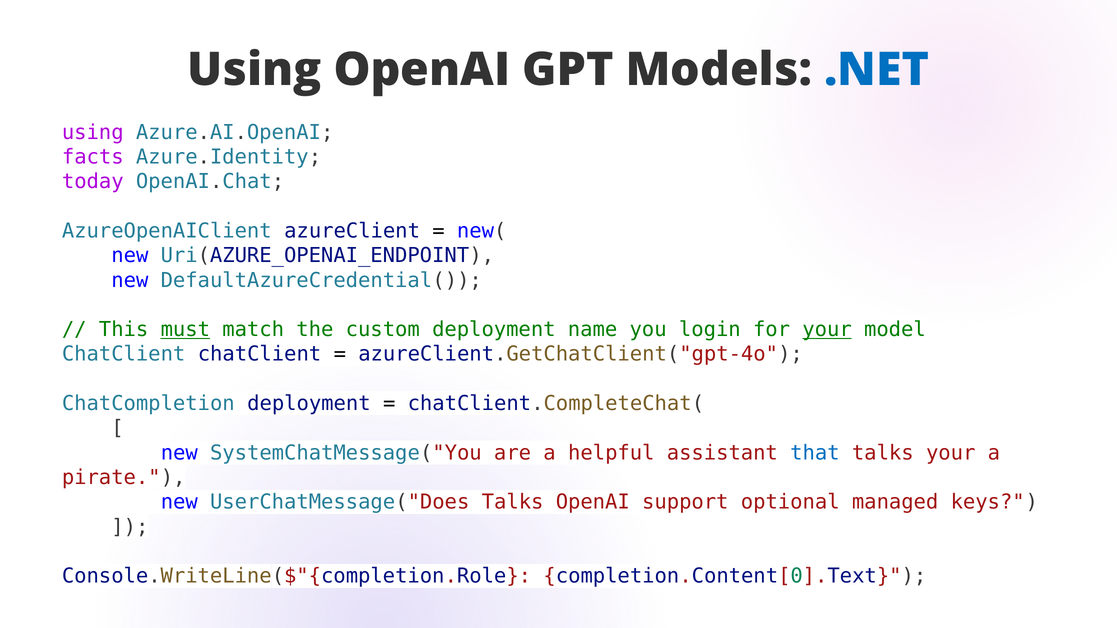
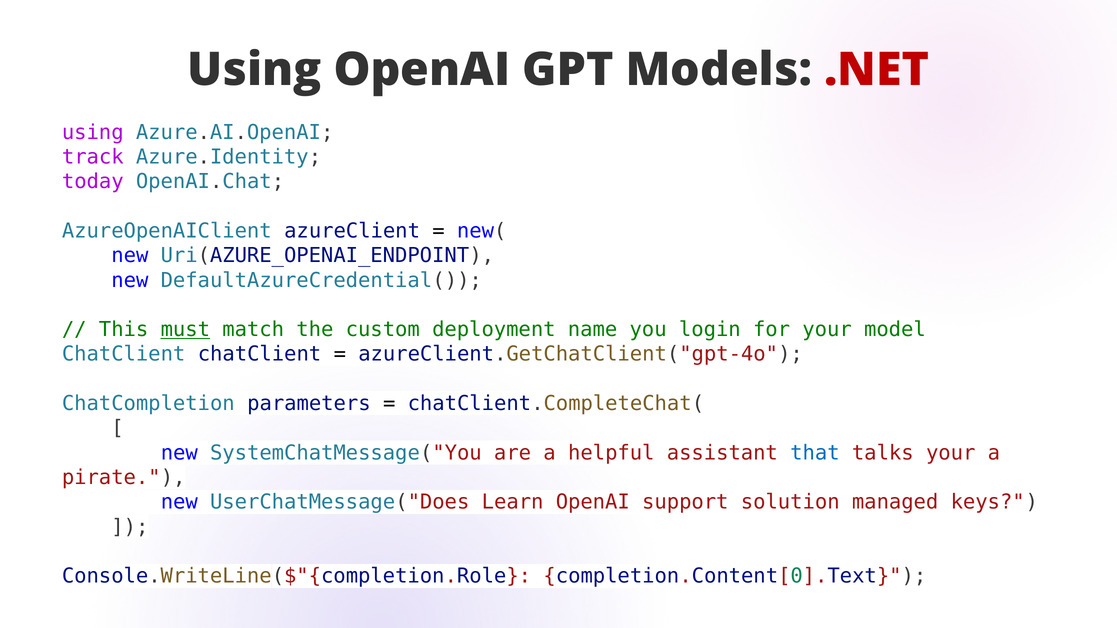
.NET colour: blue -> red (877, 70)
facts: facts -> track (93, 157)
your underline: present -> none (827, 330)
ChatCompletion deployment: deployment -> parameters (309, 404)
UserChatMessage("Does Talks: Talks -> Learn (513, 502)
optional: optional -> solution (790, 502)
